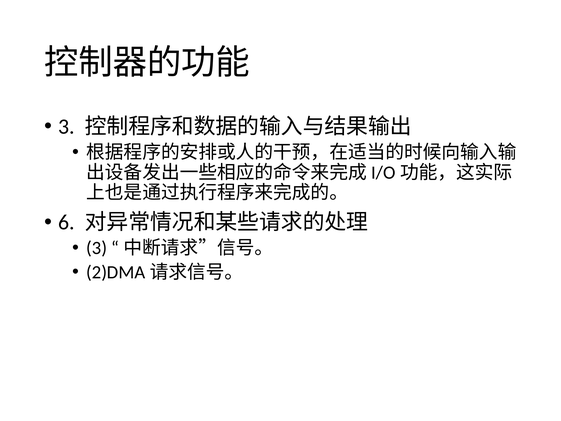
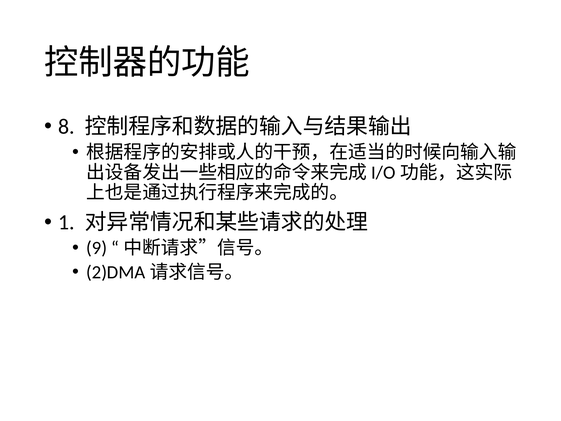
3: 3 -> 8 (66, 126)
6: 6 -> 1 (66, 222)
3: 3 -> 9 (97, 248)
